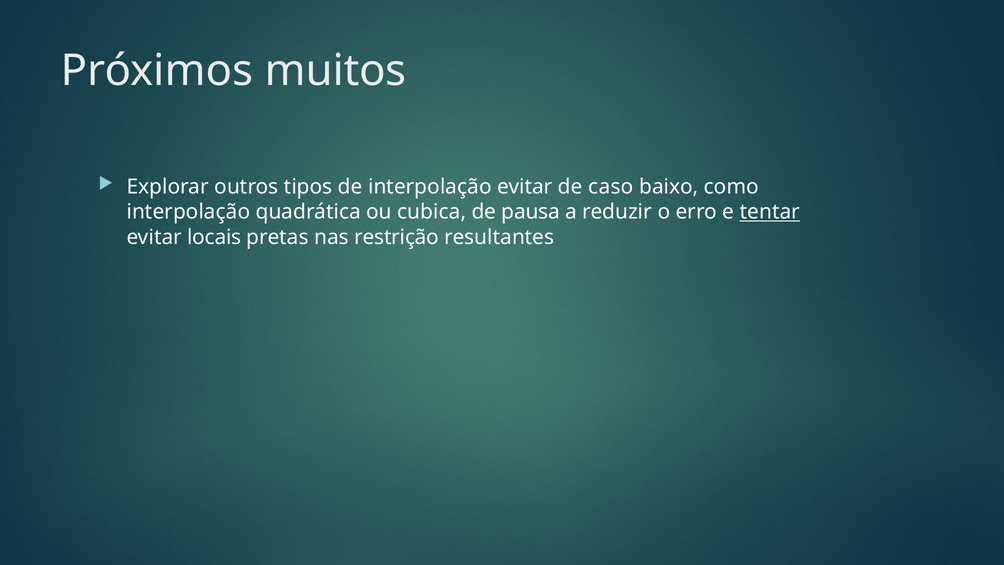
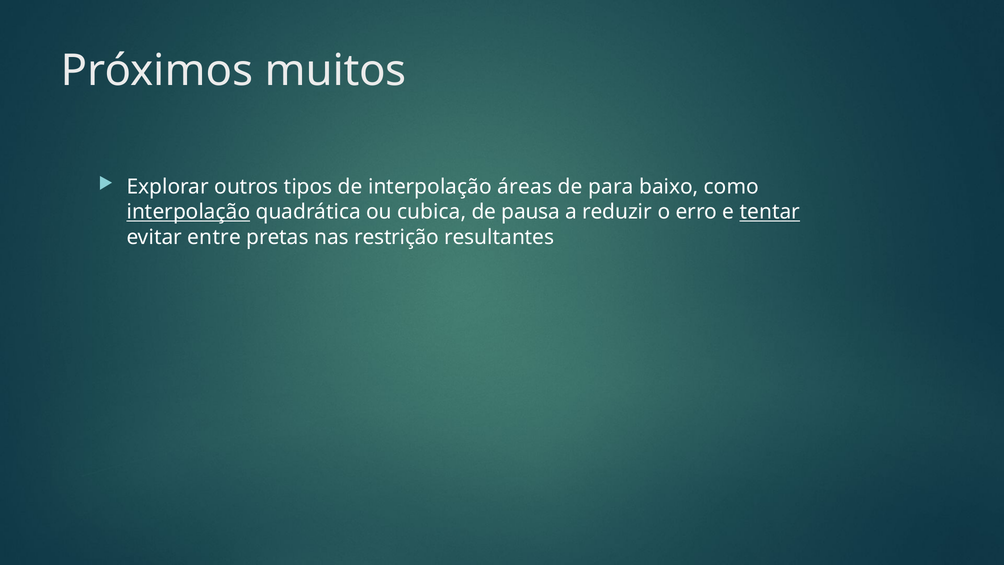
interpolação evitar: evitar -> áreas (525, 187)
caso: caso -> para (611, 187)
interpolação underline: none -> present (188, 212)
locais: locais -> entre (214, 237)
